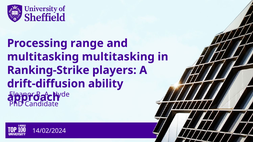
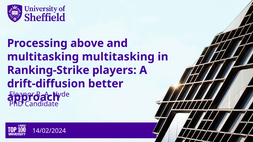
range: range -> above (87, 43)
ability: ability -> better (106, 84)
